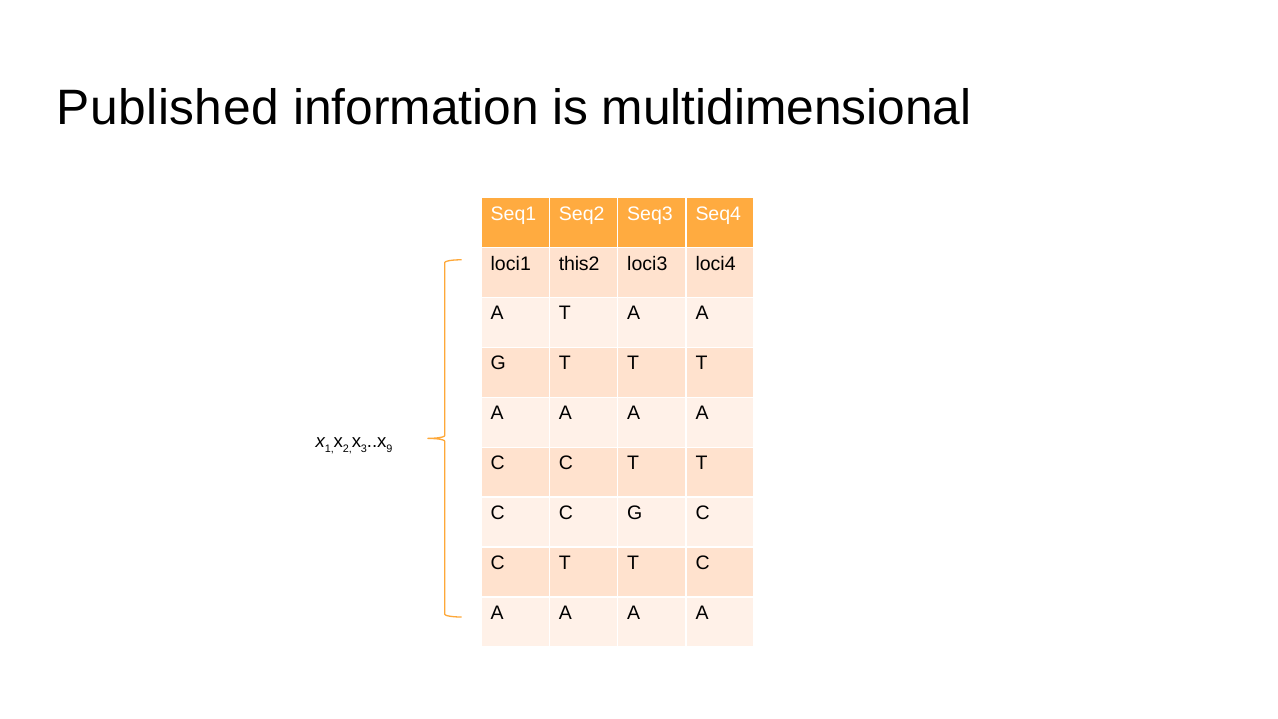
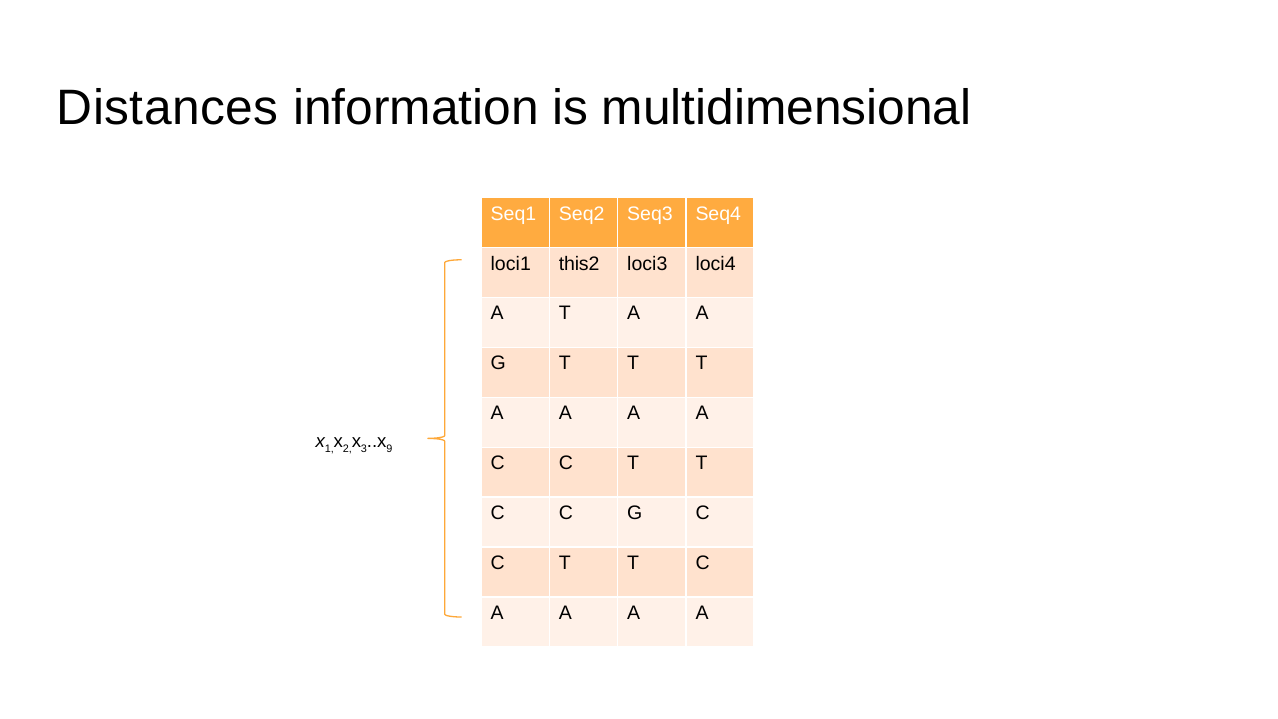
Published: Published -> Distances (168, 108)
